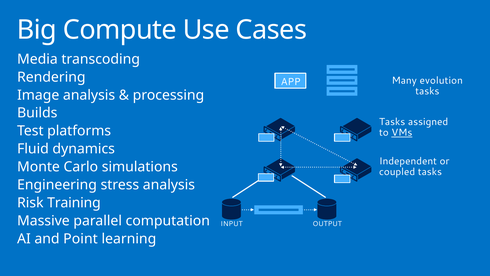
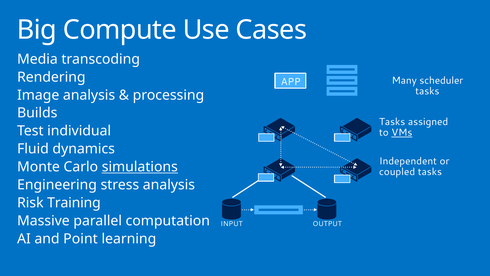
evolution: evolution -> scheduler (441, 80)
platforms: platforms -> individual (79, 131)
simulations underline: none -> present (140, 167)
